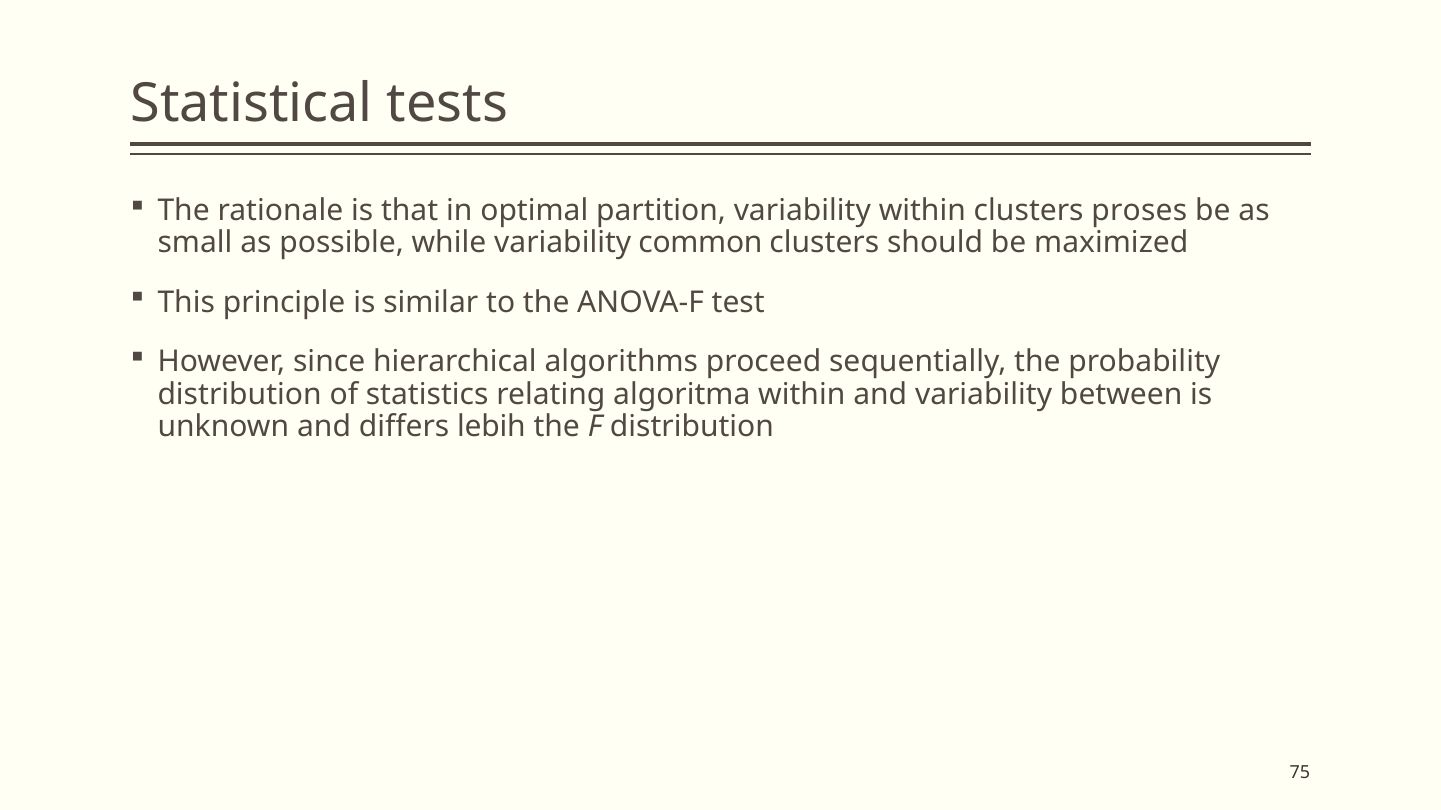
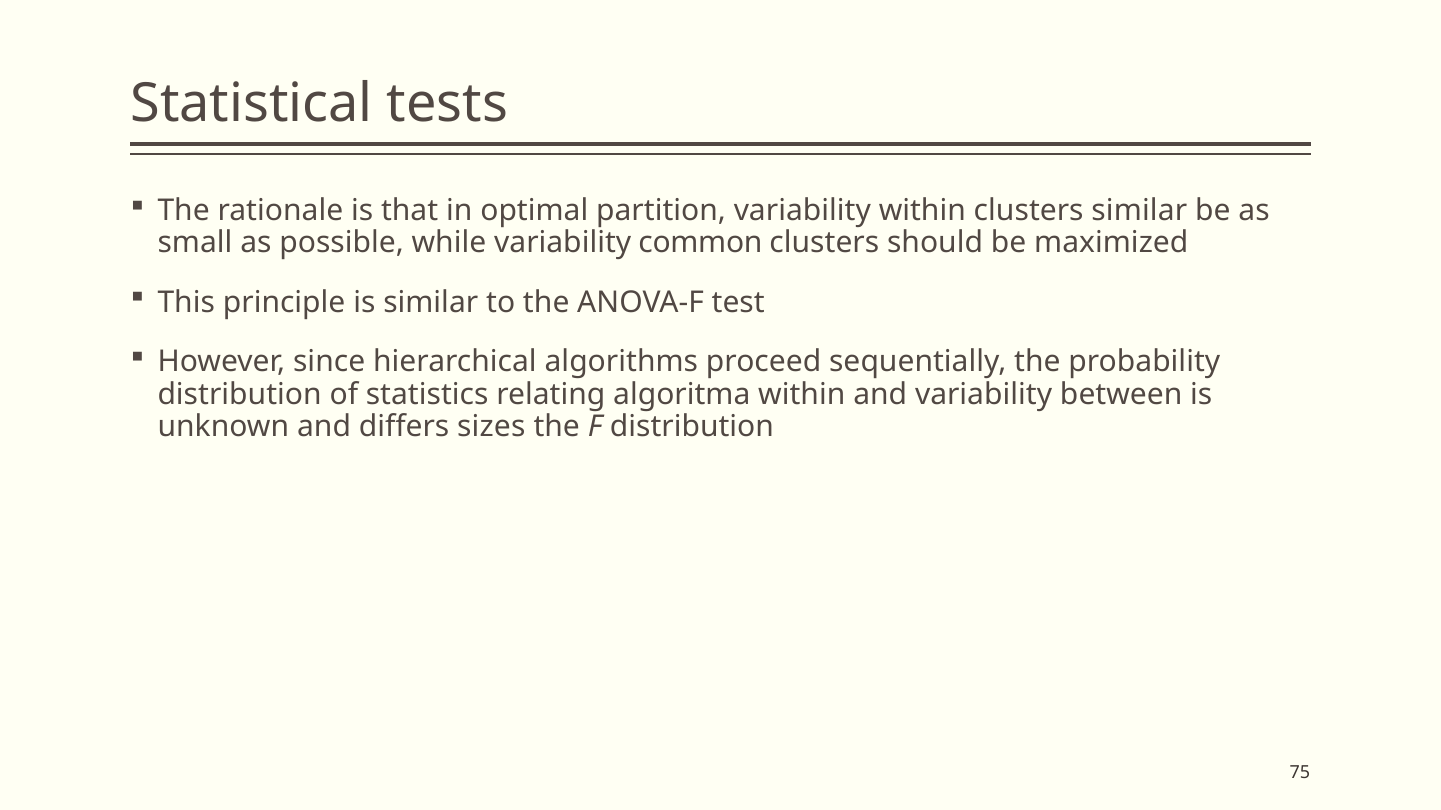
clusters proses: proses -> similar (1139, 211)
lebih: lebih -> sizes (491, 427)
